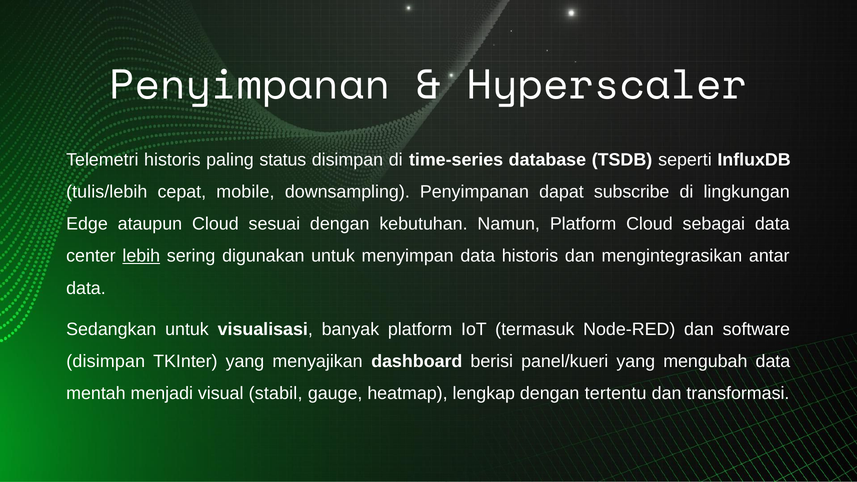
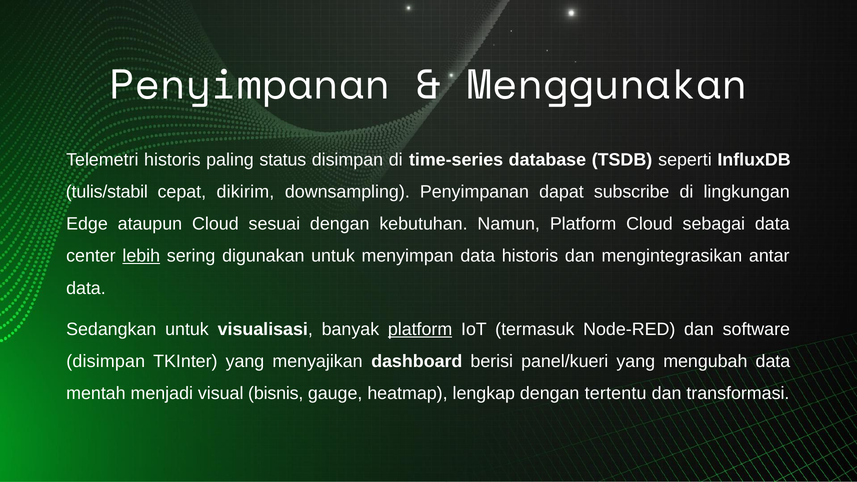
Hyperscaler: Hyperscaler -> Menggunakan (607, 85)
tulis/lebih: tulis/lebih -> tulis/stabil (107, 192)
mobile: mobile -> dikirim (245, 192)
platform underline: none -> present (420, 329)
stabil: stabil -> bisnis (276, 393)
